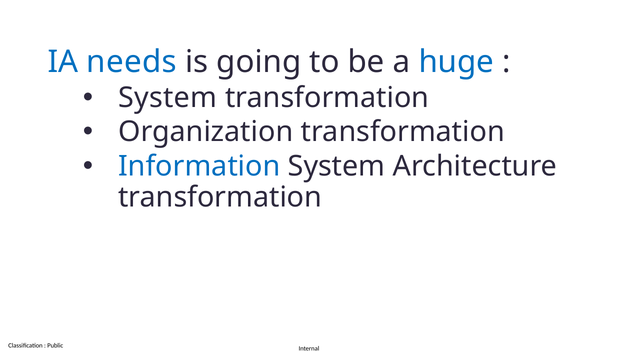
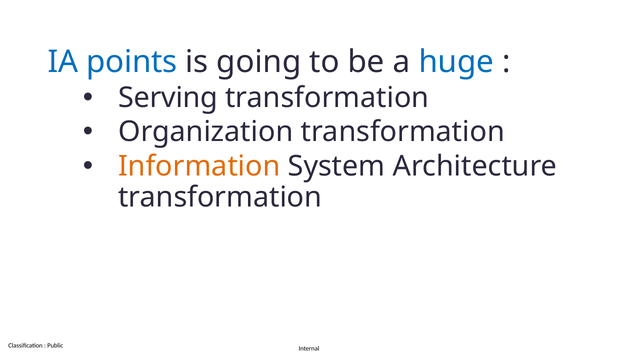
needs: needs -> points (132, 62)
System: System -> Serving (168, 98)
Information colour: blue -> orange (199, 166)
